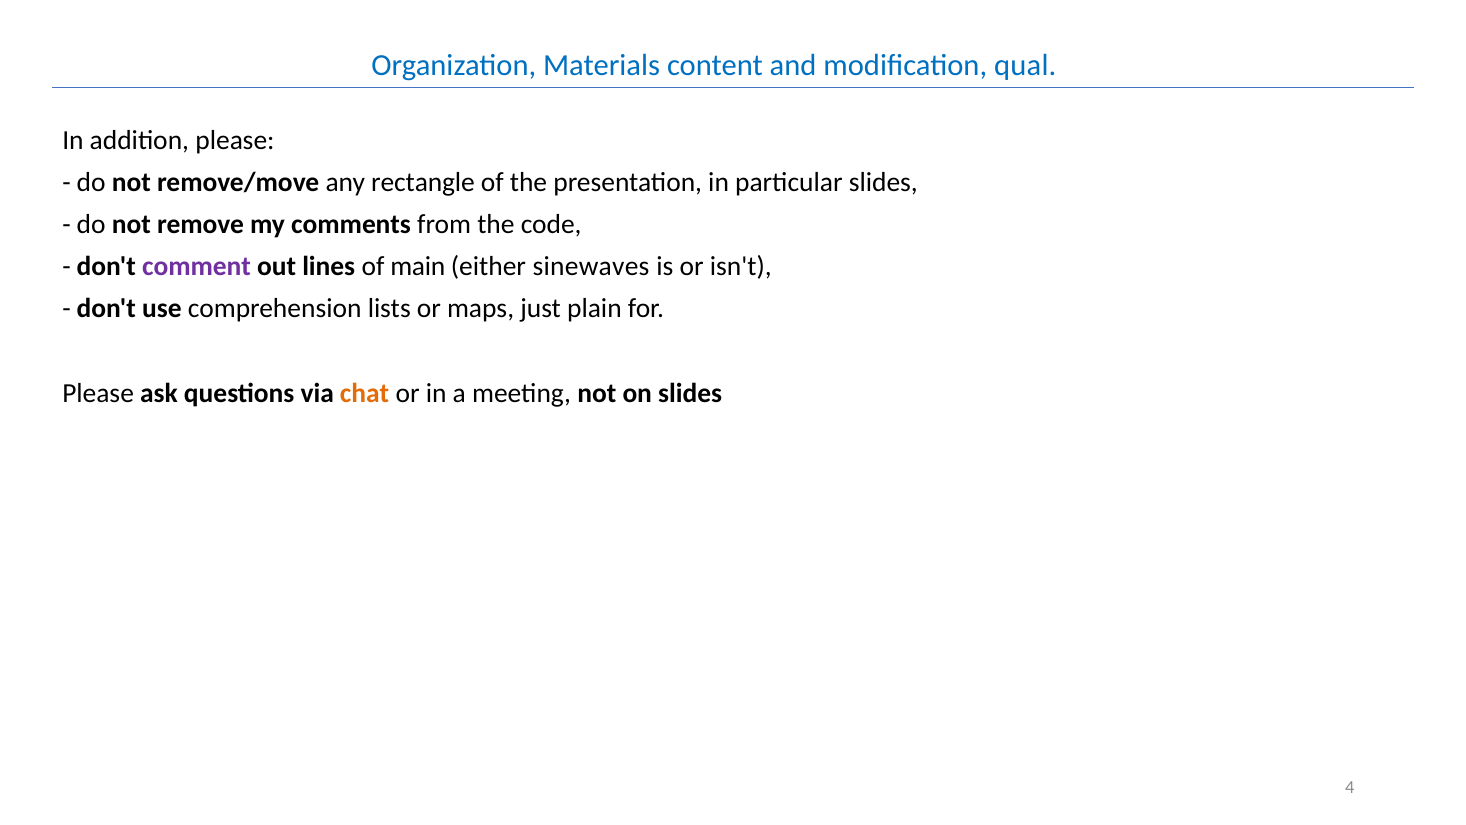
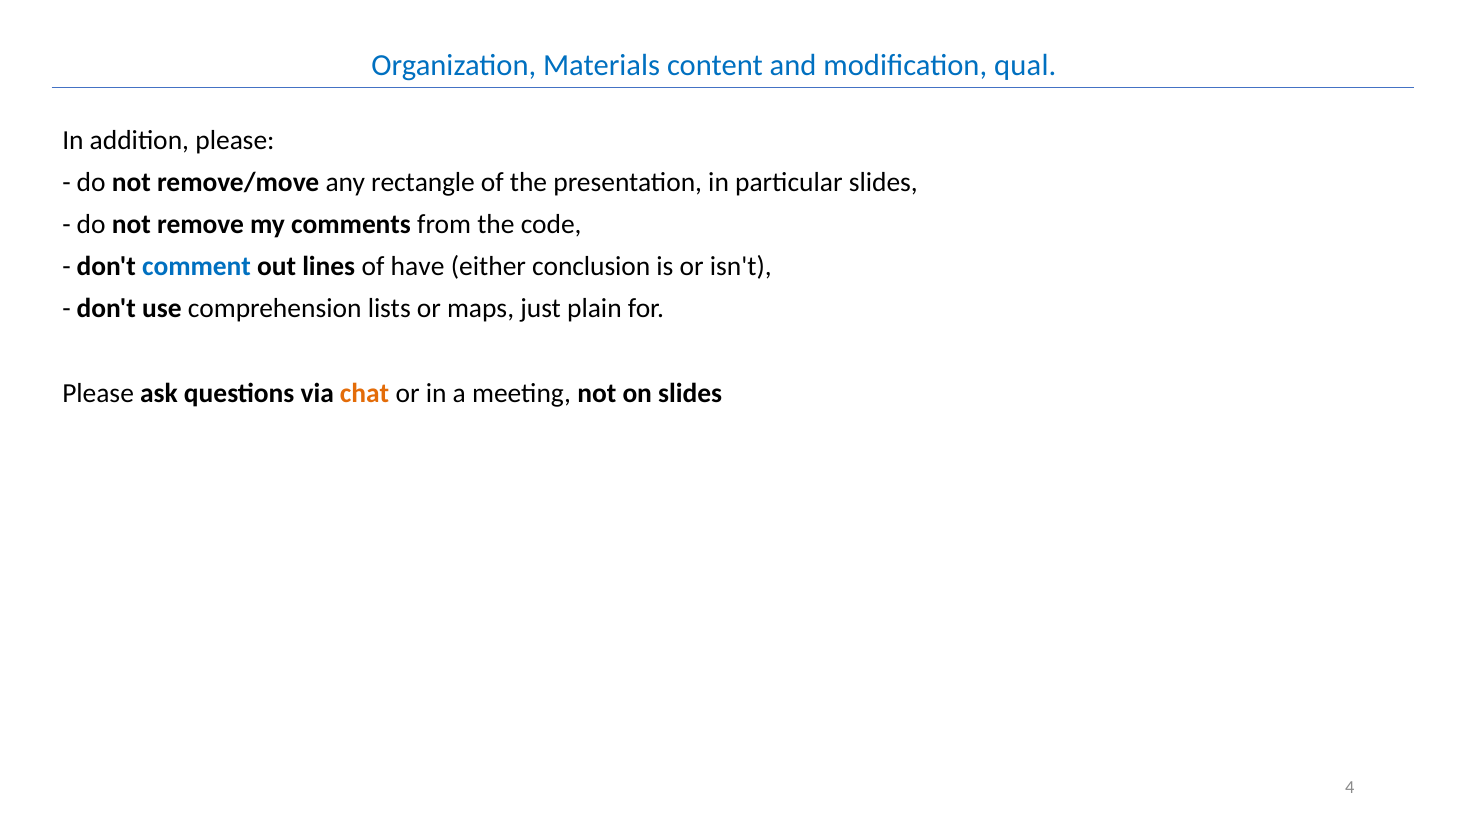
comment colour: purple -> blue (196, 266)
main: main -> have (418, 266)
sinewaves: sinewaves -> conclusion (591, 266)
